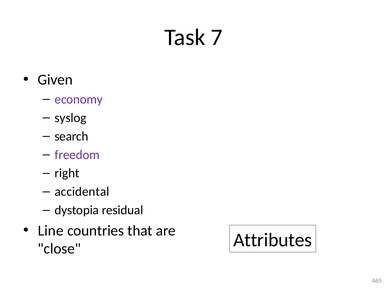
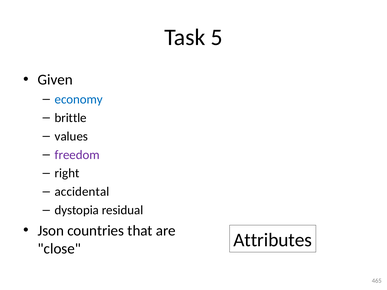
7: 7 -> 5 (217, 37)
economy colour: purple -> blue (79, 99)
syslog: syslog -> brittle (71, 118)
search: search -> values (71, 136)
Line: Line -> Json (51, 231)
